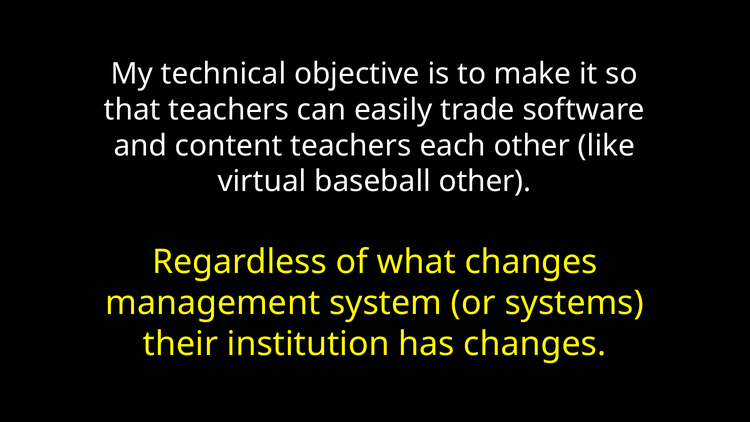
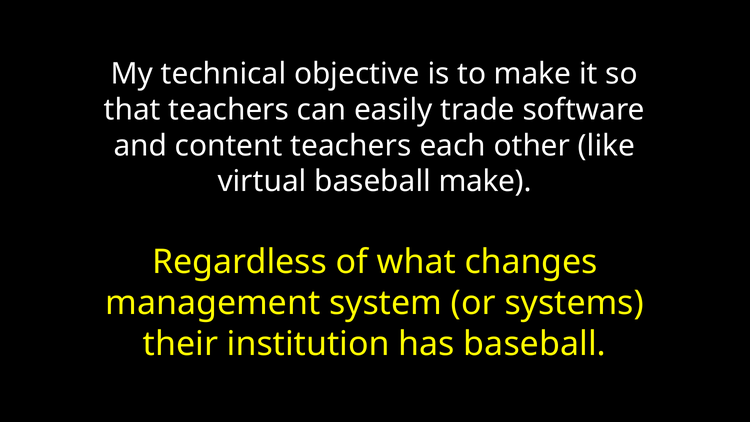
baseball other: other -> make (485, 182)
has changes: changes -> baseball (535, 344)
